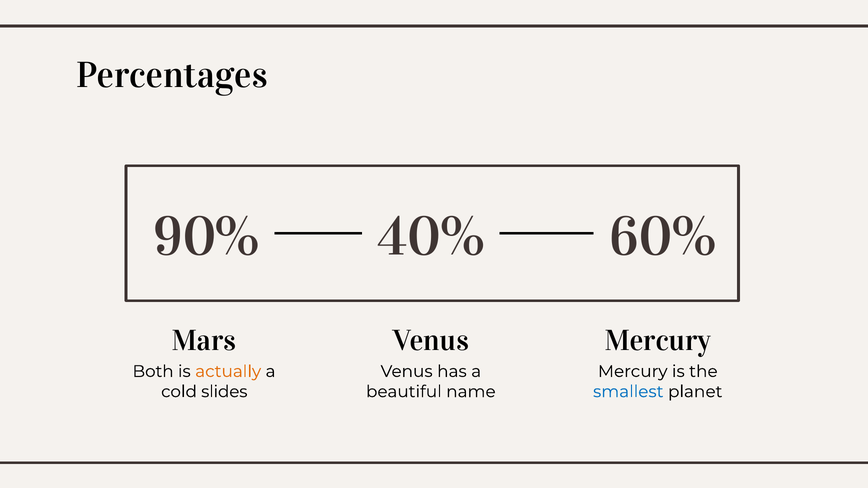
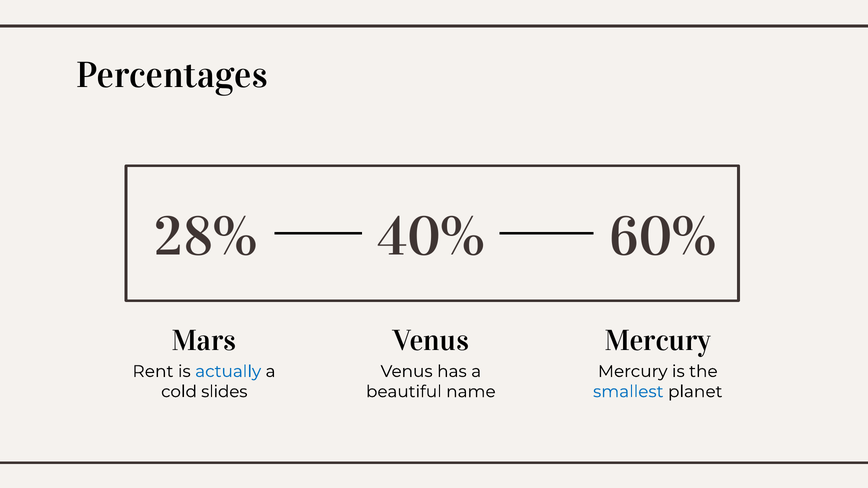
90%: 90% -> 28% (205, 237)
Both: Both -> Rent (153, 372)
actually colour: orange -> blue (228, 372)
